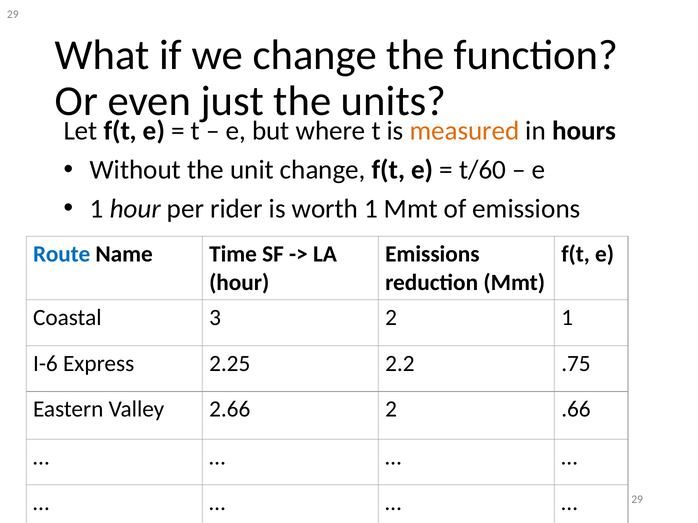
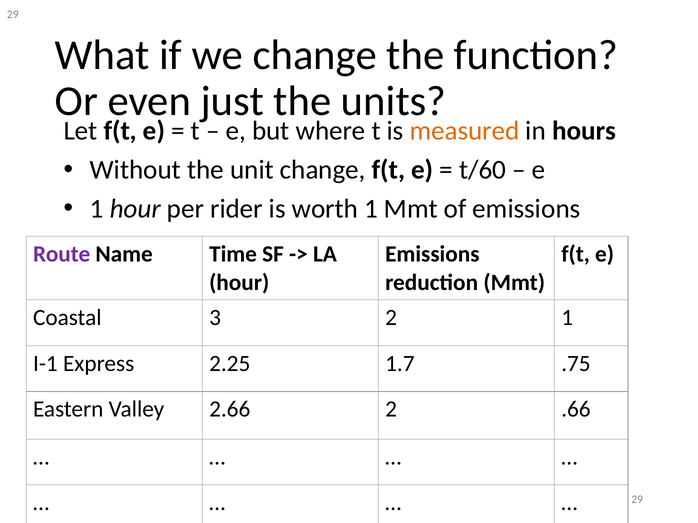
Route colour: blue -> purple (62, 254)
I-6: I-6 -> I-1 (45, 364)
2.2: 2.2 -> 1.7 (400, 364)
